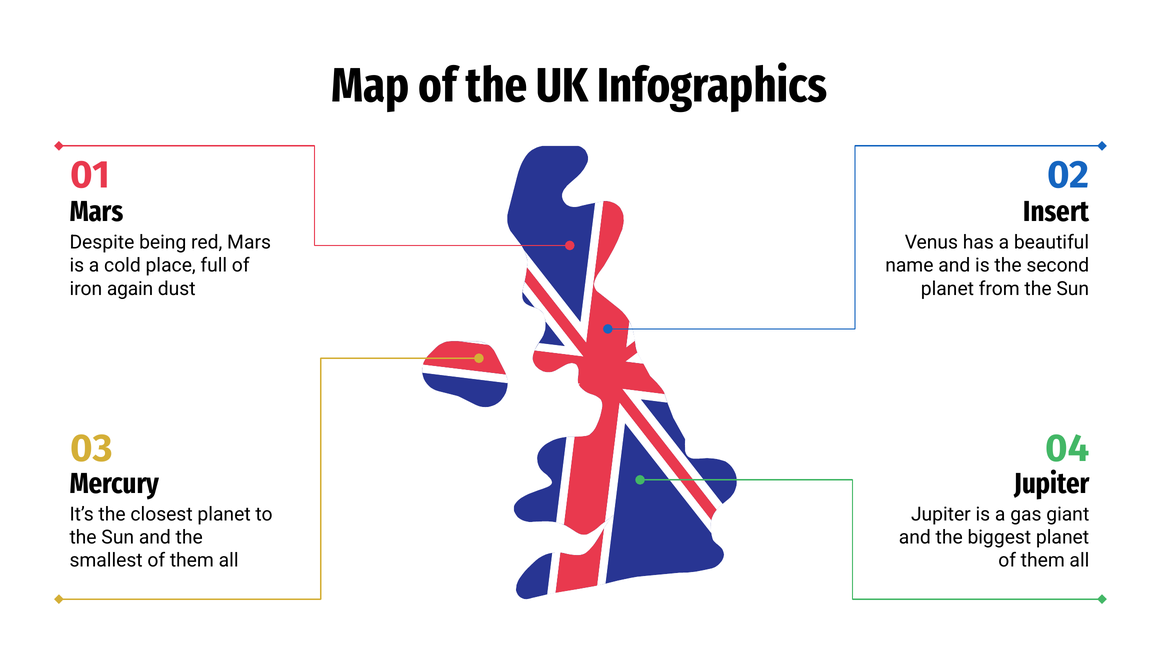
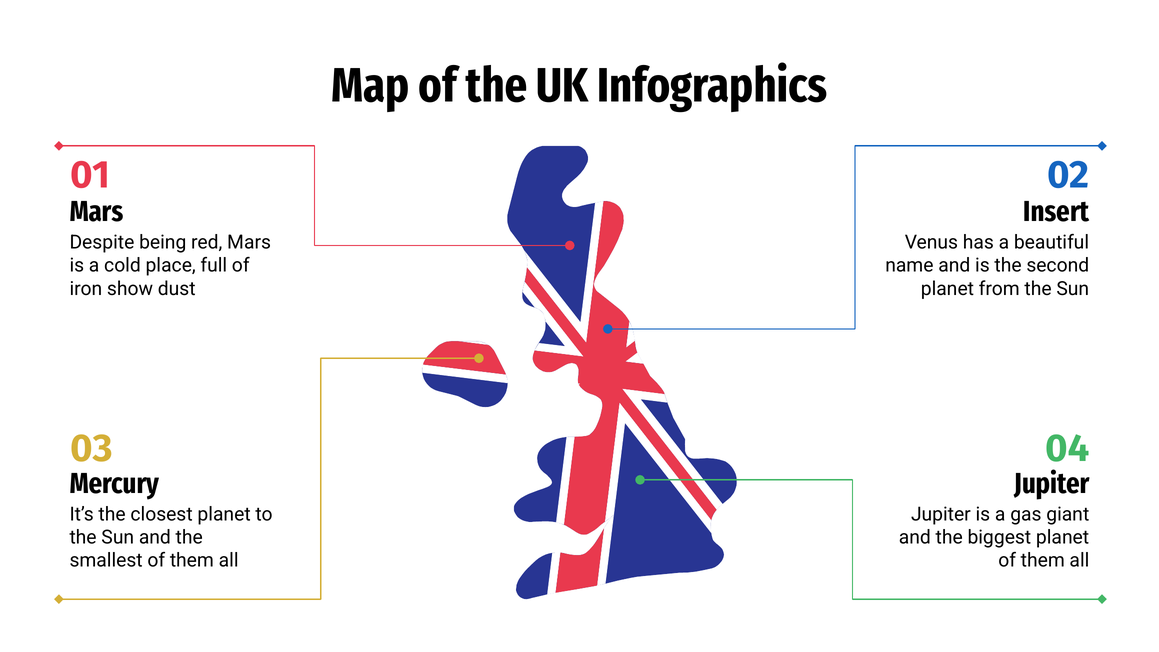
again: again -> show (130, 289)
